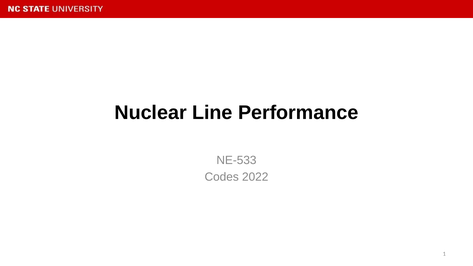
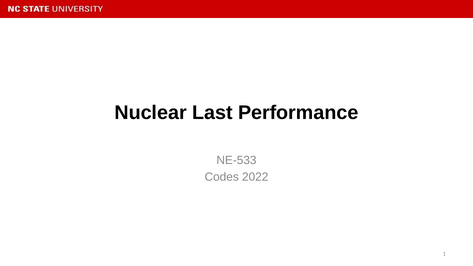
Line: Line -> Last (212, 113)
